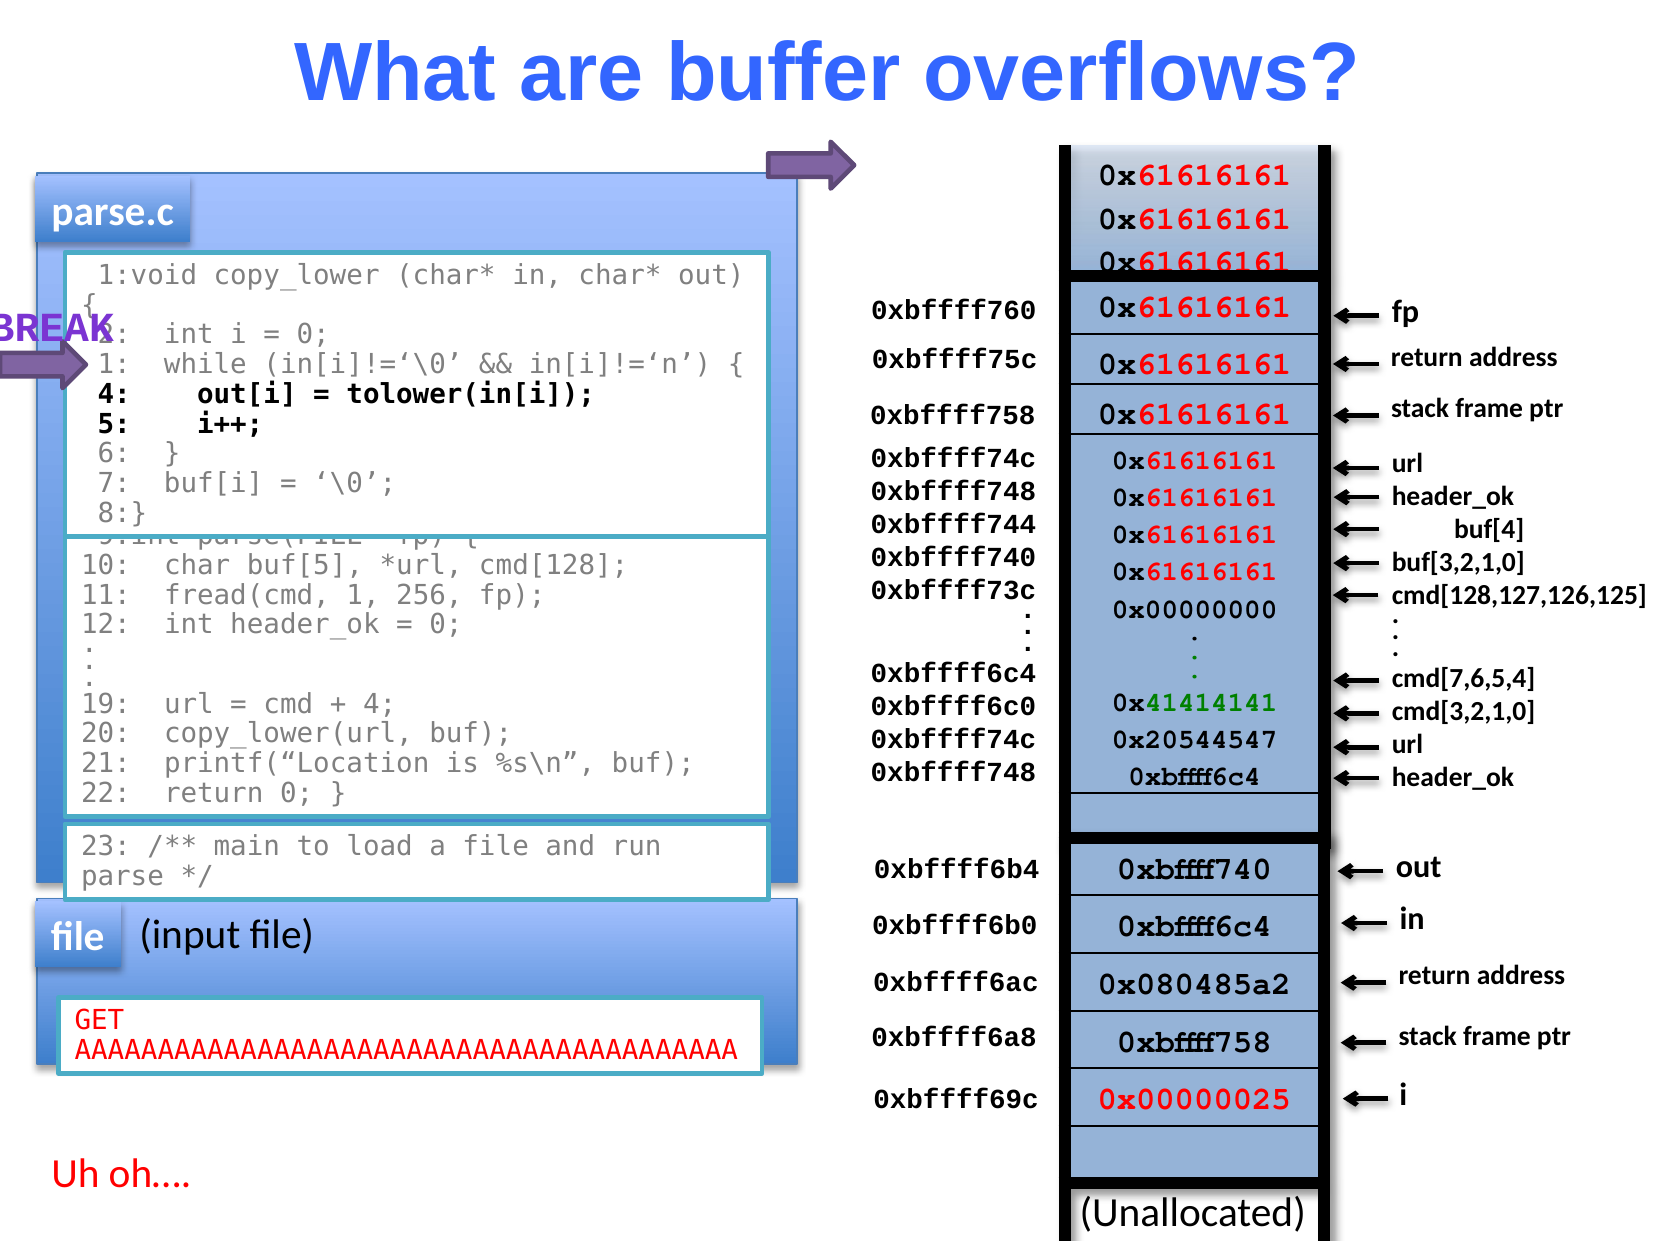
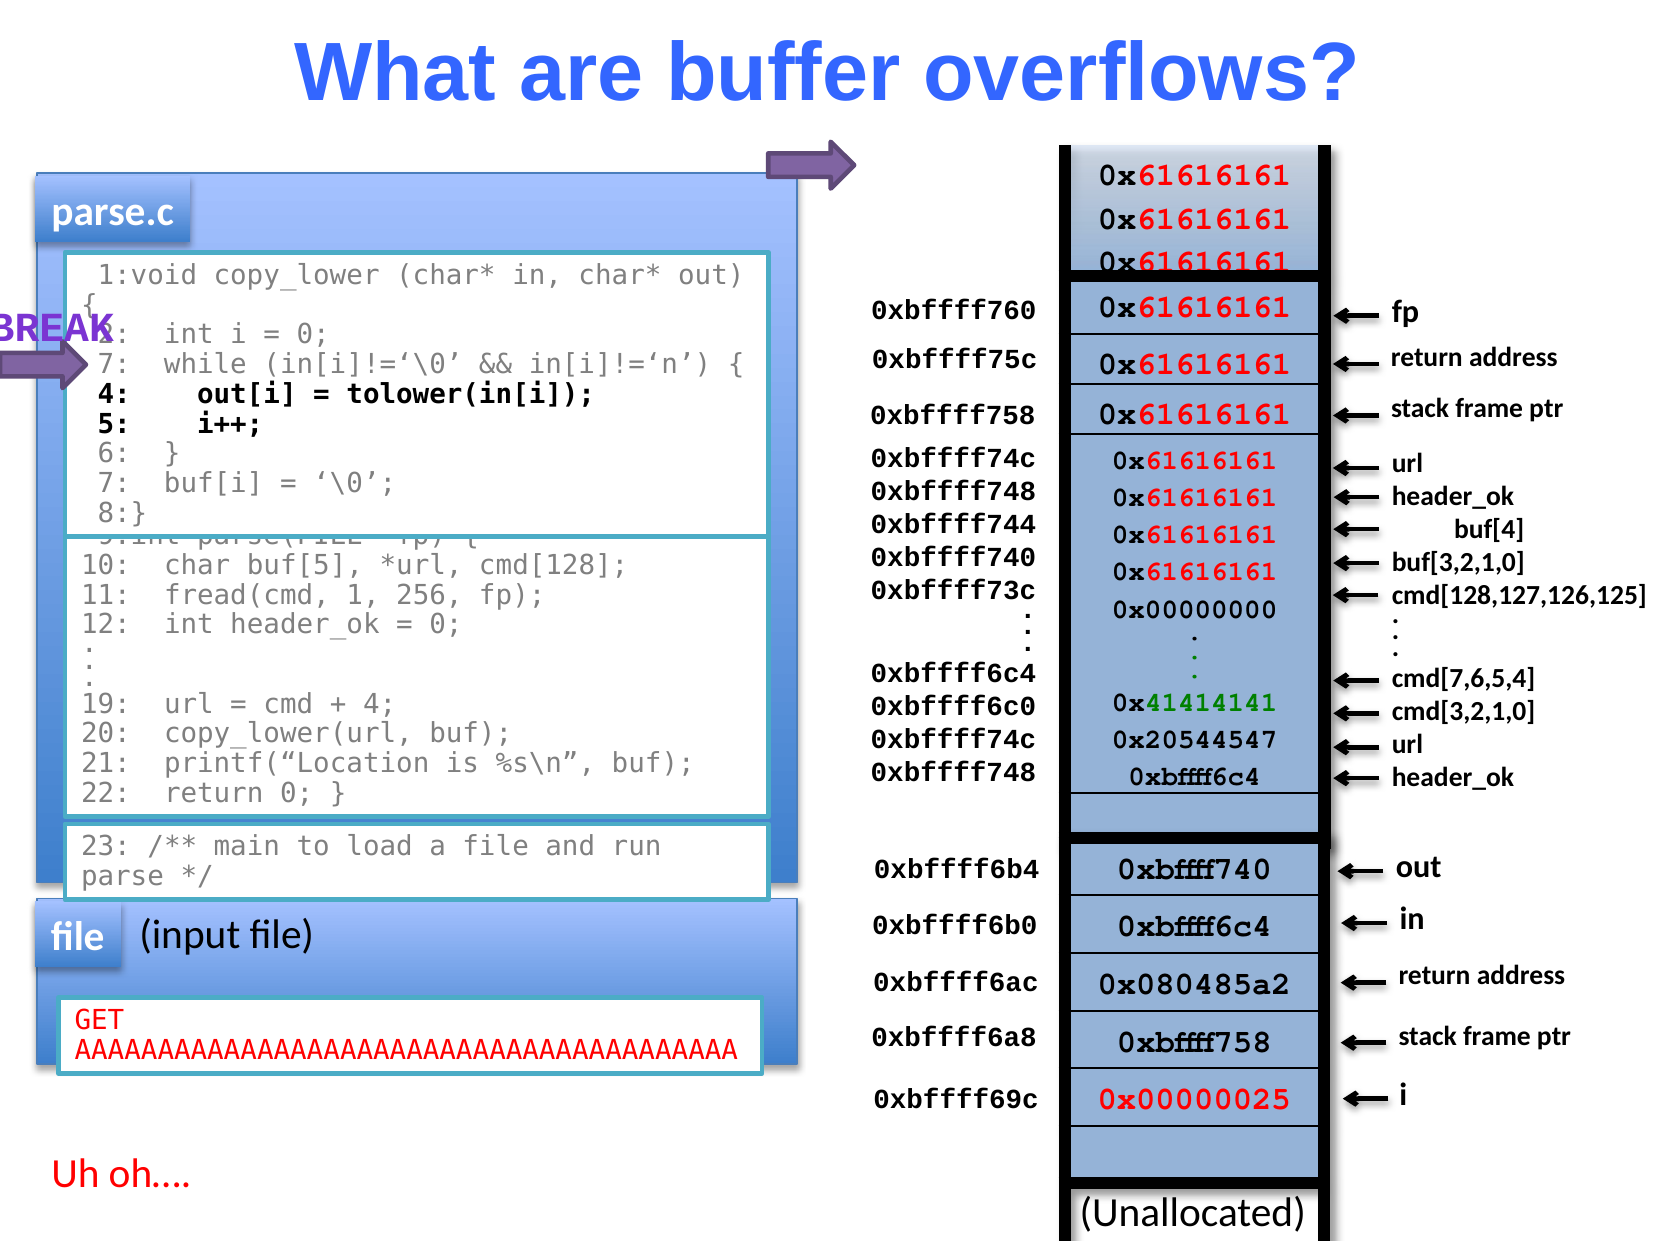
1: 1 -> 7 (114, 365)
